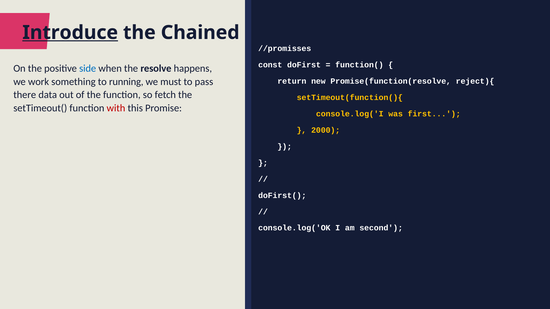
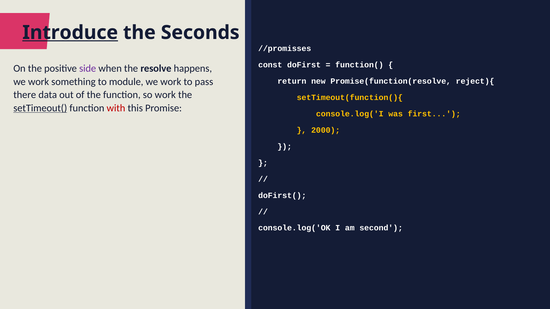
Chained: Chained -> Seconds (200, 33)
side colour: blue -> purple (88, 68)
running: running -> module (126, 82)
must: must -> work (171, 82)
so fetch: fetch -> work (165, 95)
setTimeout( underline: none -> present (40, 108)
